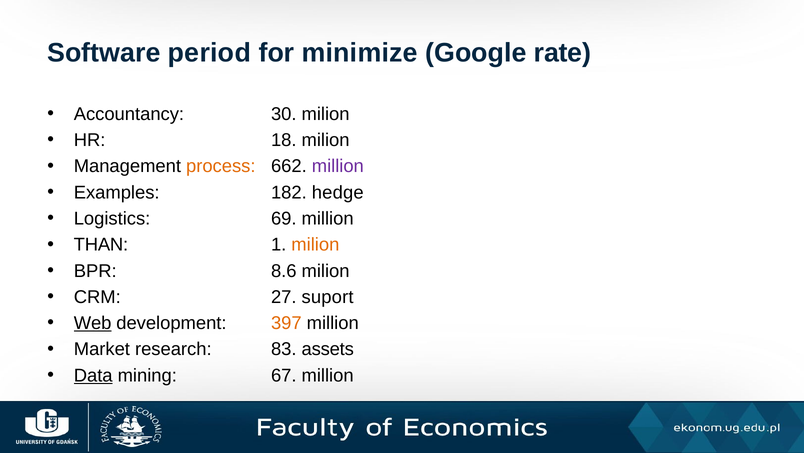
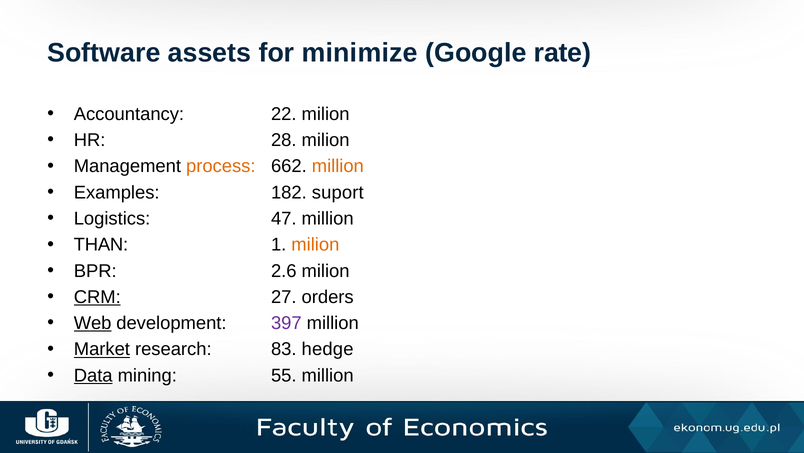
period: period -> assets (210, 53)
30: 30 -> 22 (284, 114)
18: 18 -> 28 (284, 140)
million colour: purple -> orange (338, 166)
hedge: hedge -> suport (338, 192)
69: 69 -> 47 (284, 218)
8.6: 8.6 -> 2.6 (284, 270)
CRM underline: none -> present (97, 297)
suport: suport -> orders (328, 297)
397 colour: orange -> purple (286, 323)
Market underline: none -> present (102, 349)
assets: assets -> hedge (328, 349)
67: 67 -> 55 (284, 375)
